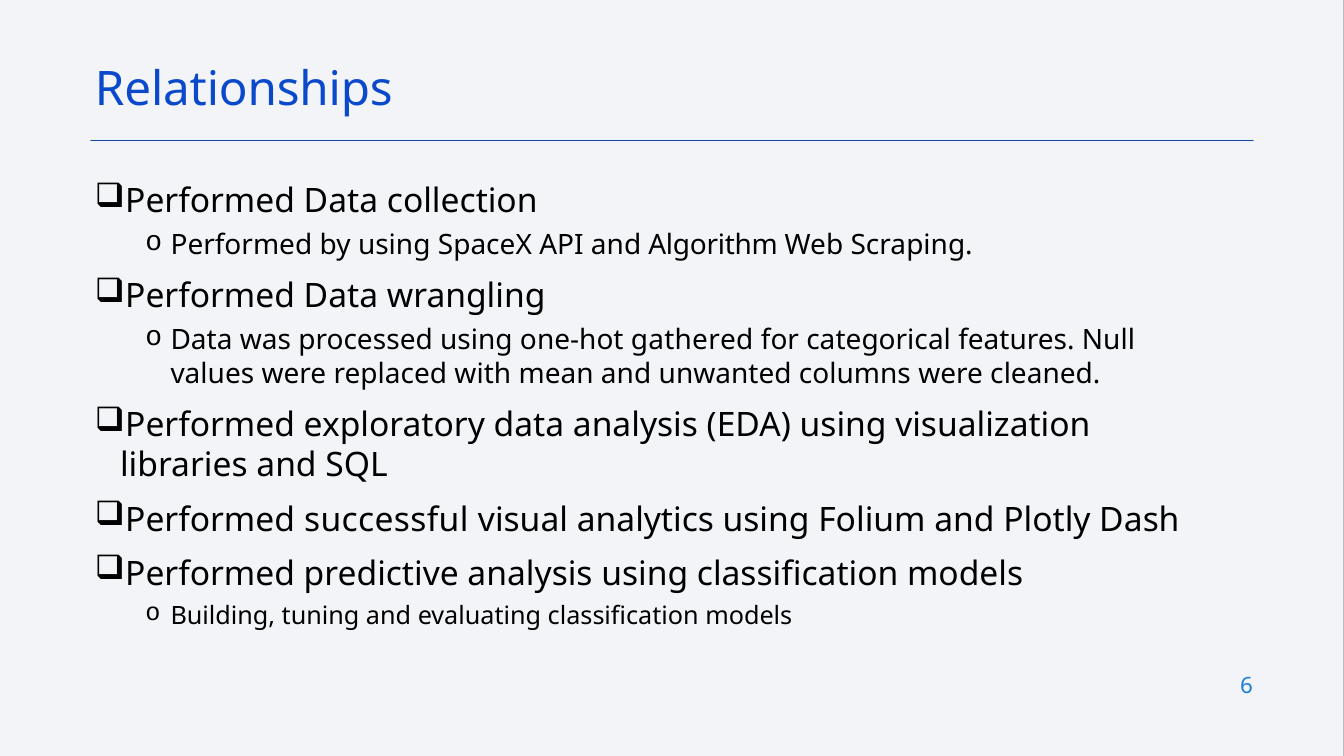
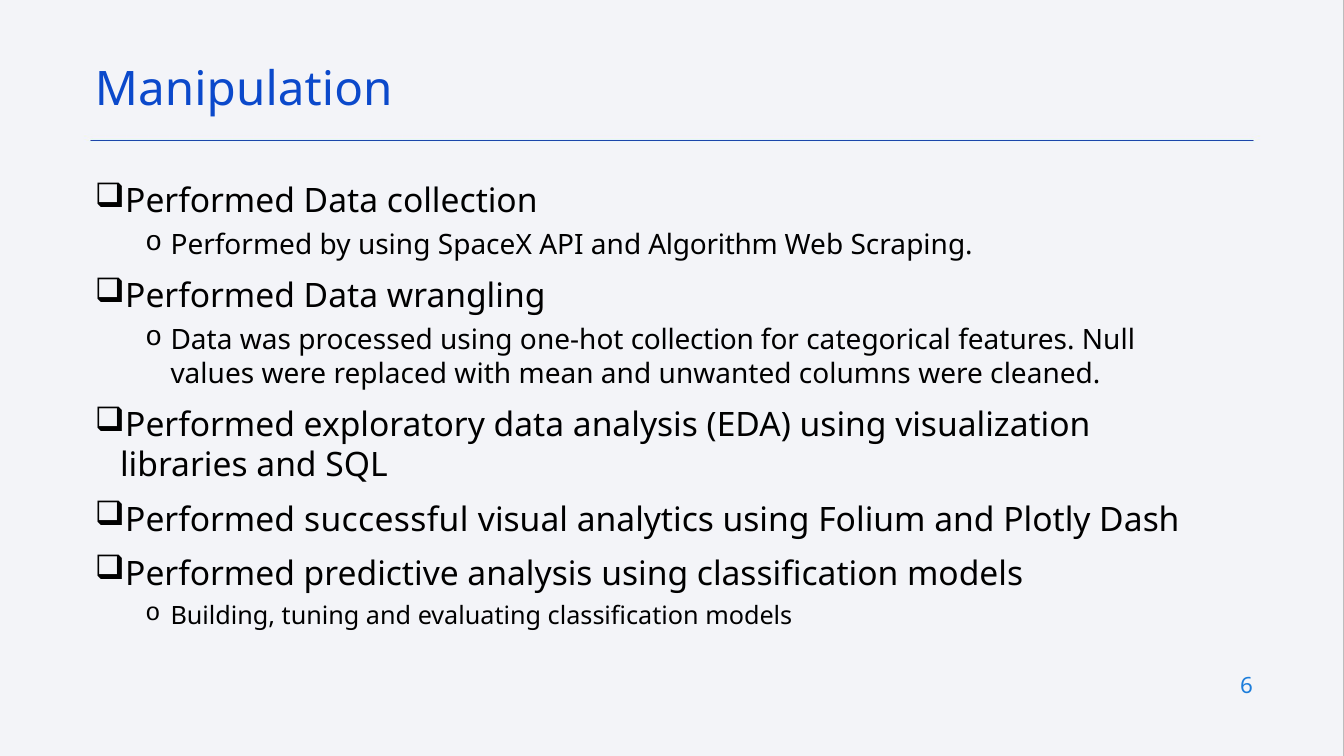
Relationships: Relationships -> Manipulation (244, 90)
one-hot gathered: gathered -> collection (692, 340)
